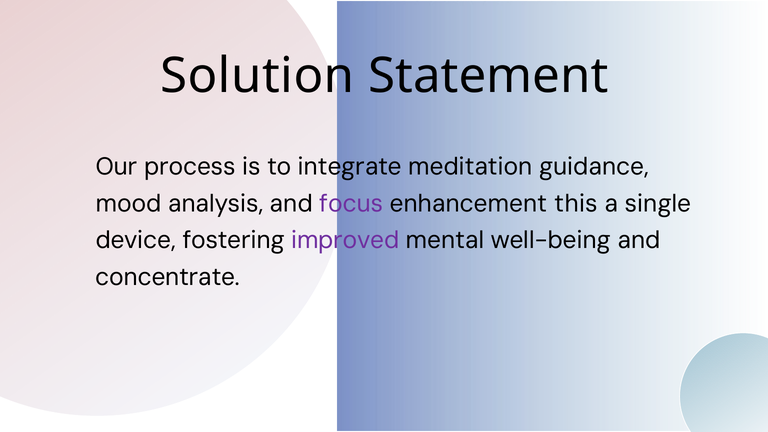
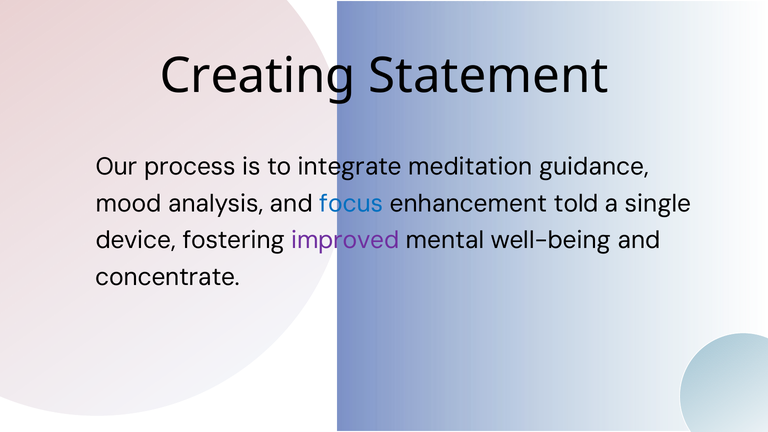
Solution: Solution -> Creating (258, 76)
focus colour: purple -> blue (351, 203)
this: this -> told (576, 203)
